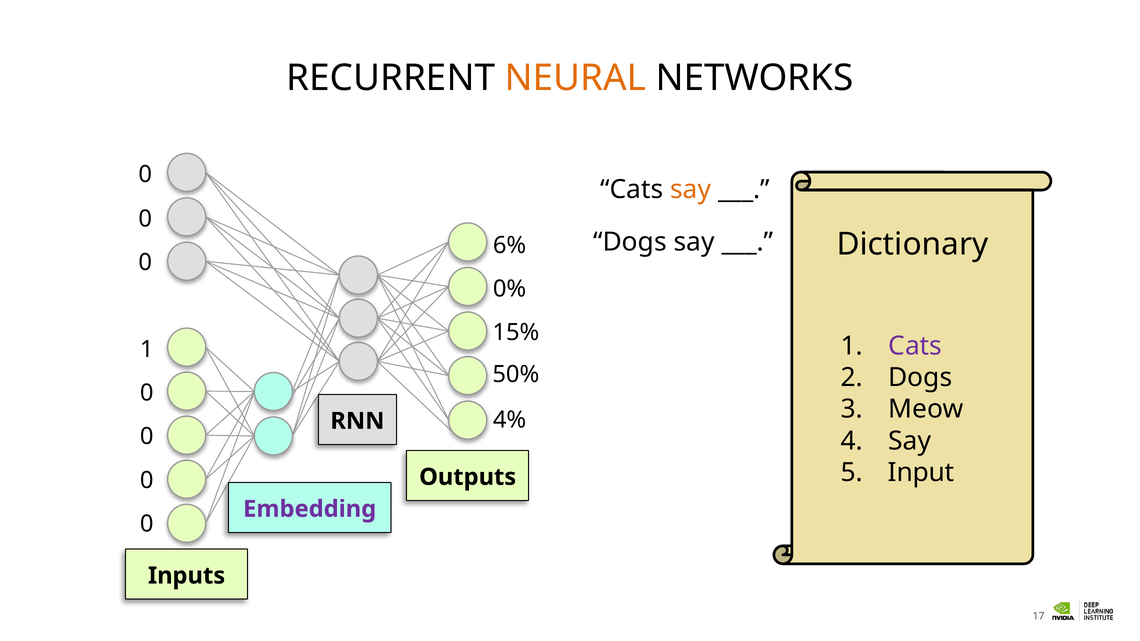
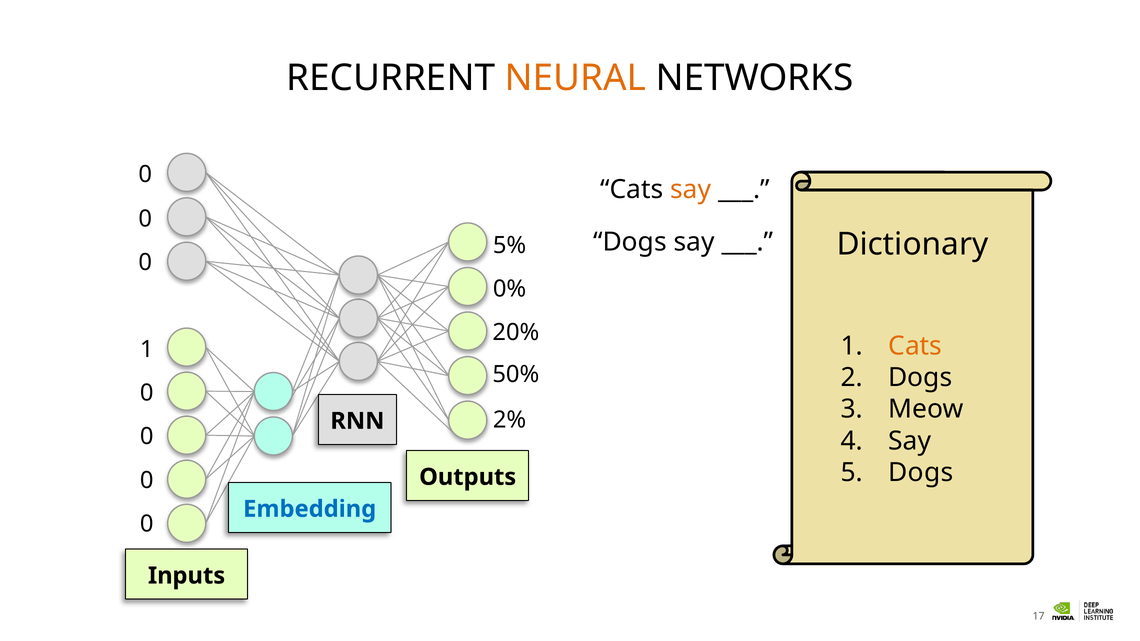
6%: 6% -> 5% (510, 245)
15%: 15% -> 20% (516, 333)
Cats colour: purple -> orange (915, 346)
4%: 4% -> 2% (510, 420)
Input: Input -> Dogs (921, 473)
Embedding colour: purple -> blue (310, 509)
